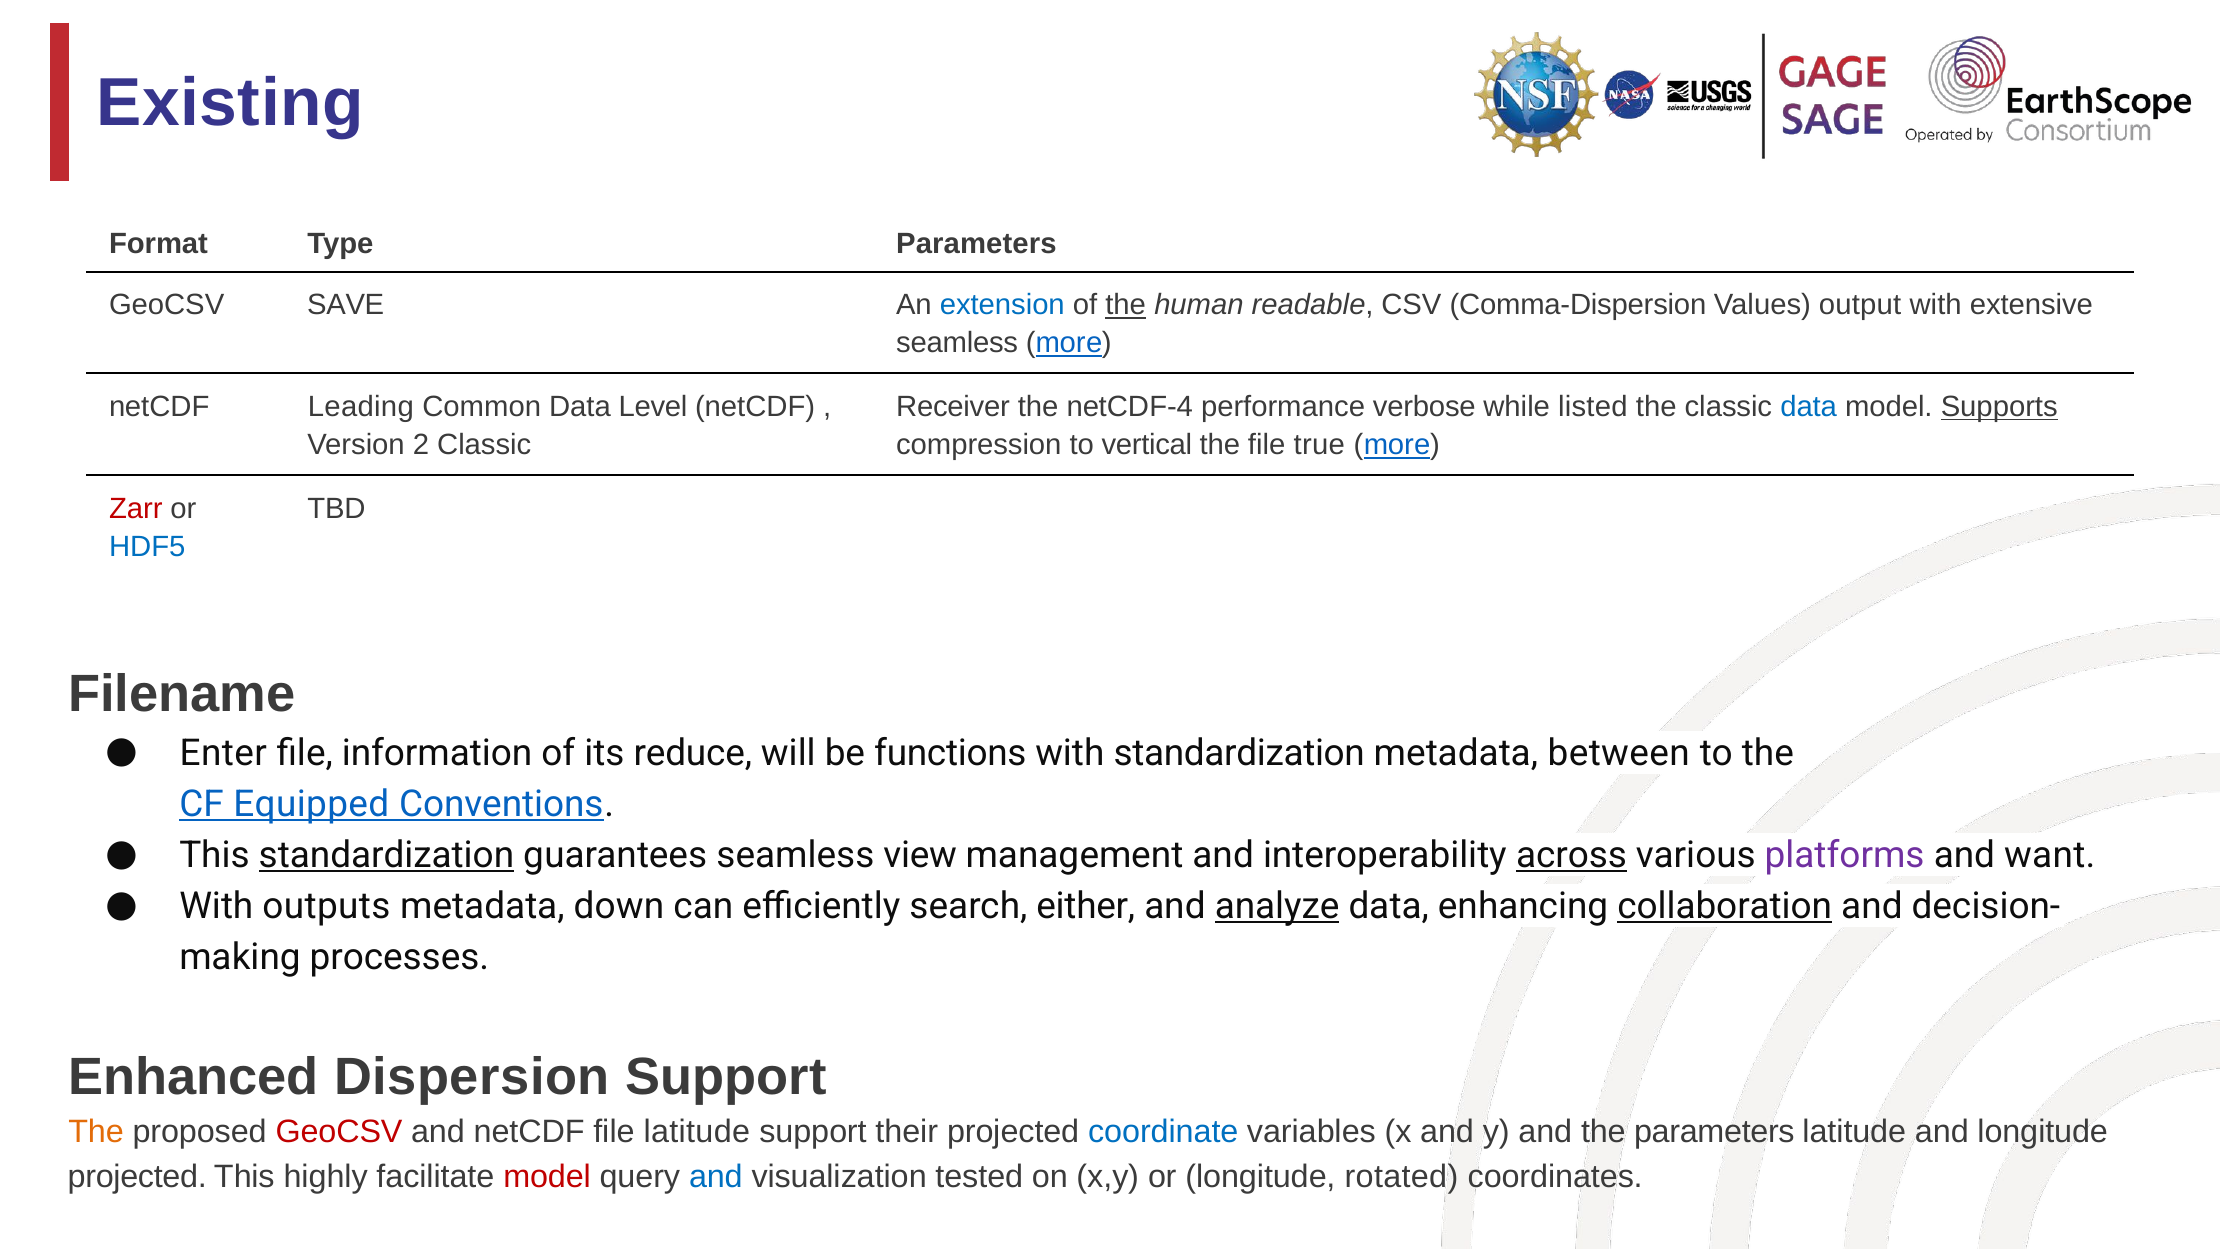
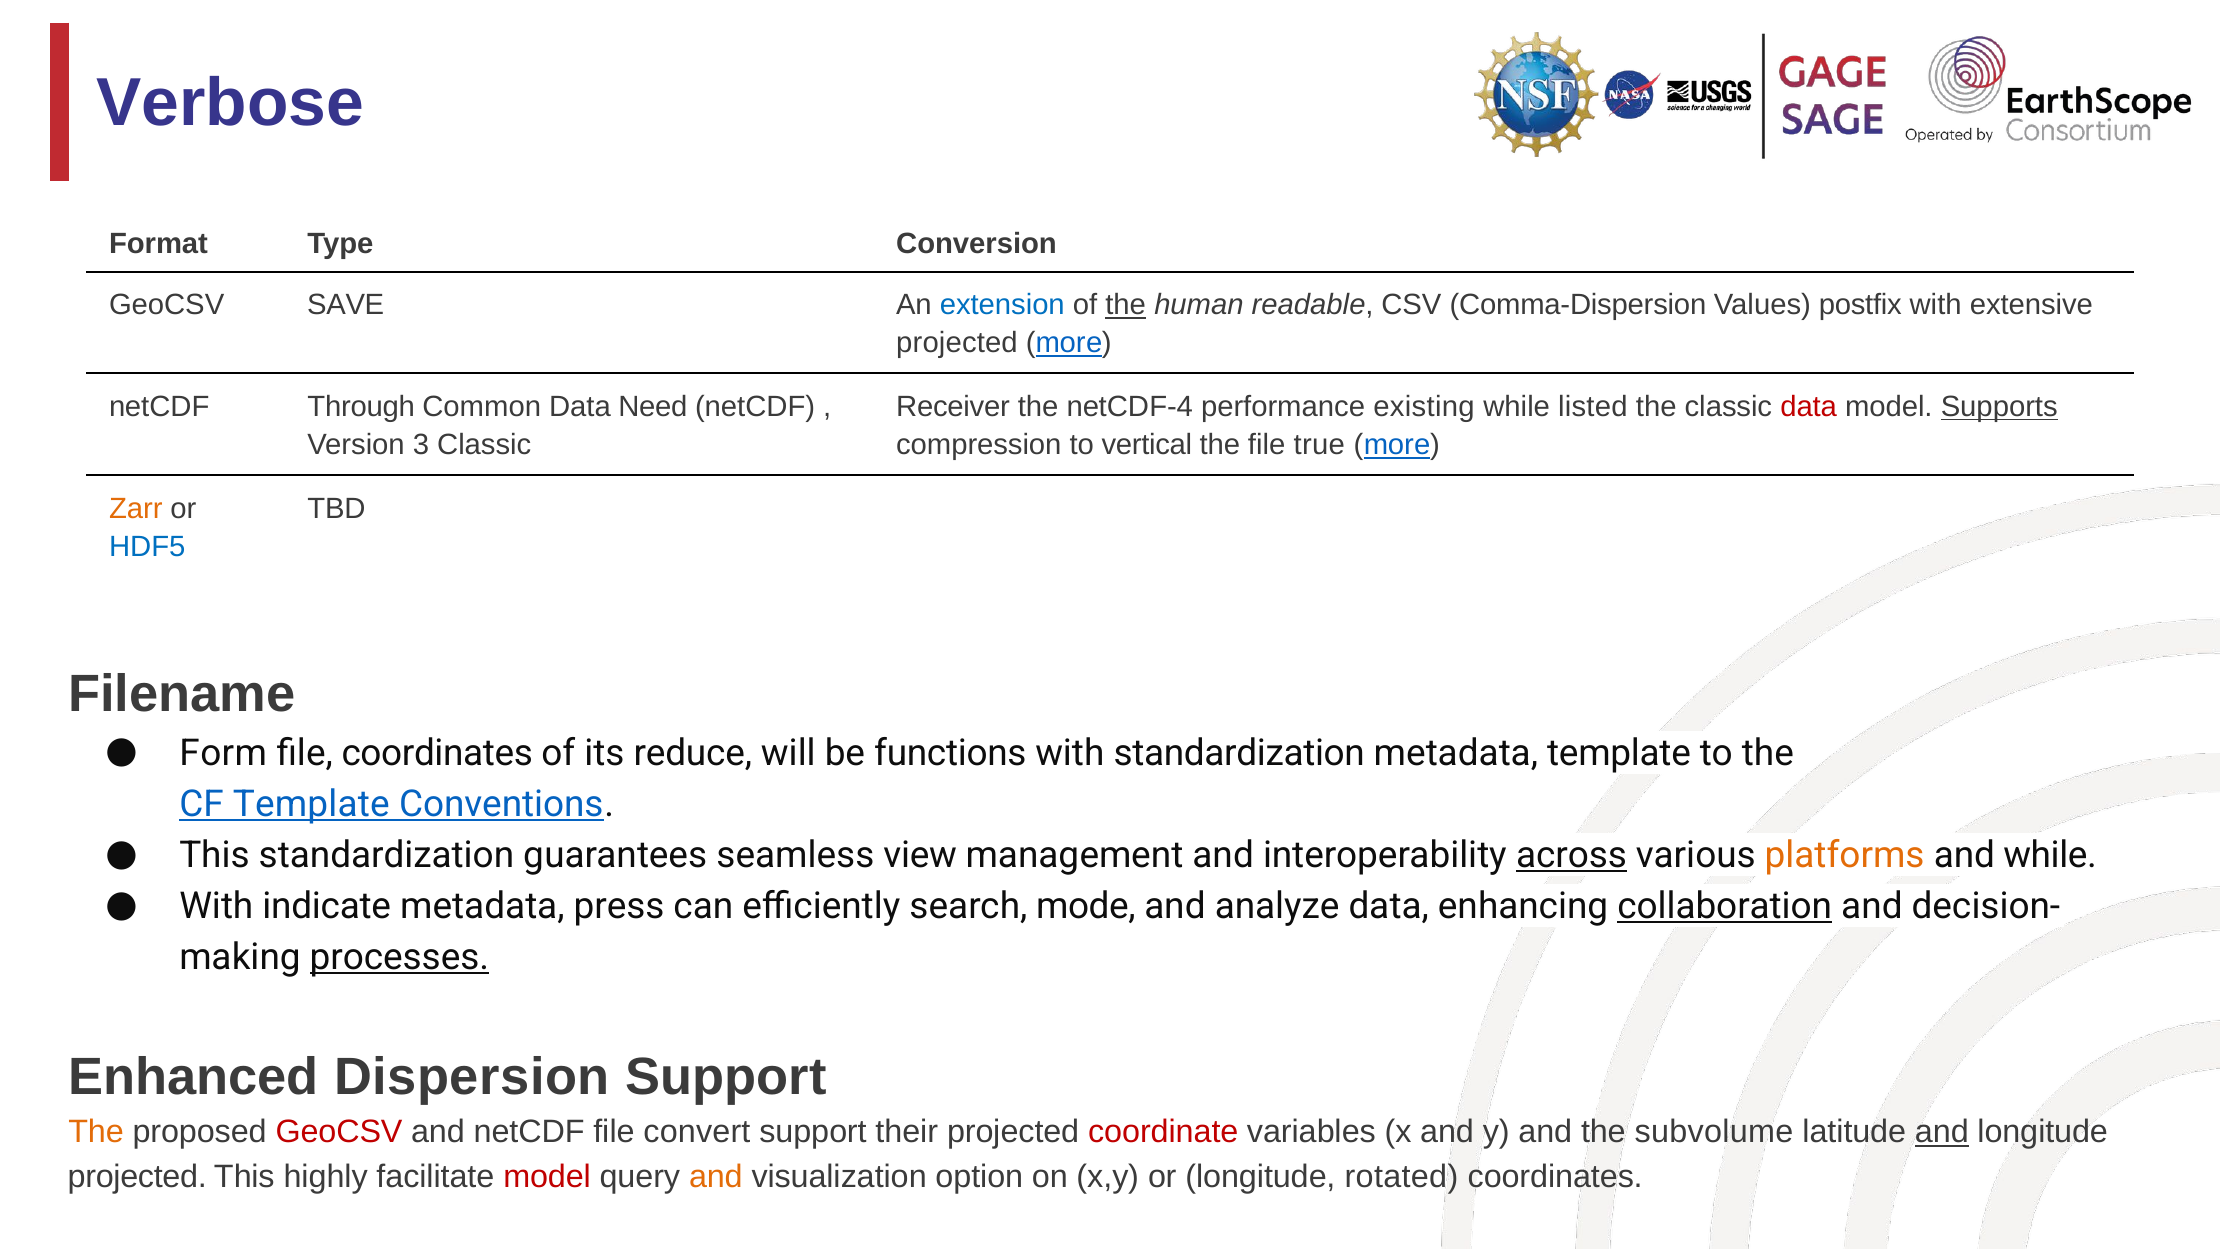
Existing: Existing -> Verbose (230, 103)
Type Parameters: Parameters -> Conversion (976, 244)
output: output -> postfix (1860, 305)
seamless: seamless -> projected (957, 343)
Leading: Leading -> Through (361, 407)
Level: Level -> Need (653, 407)
verbose: verbose -> existing (1424, 407)
data colour: blue -> red (1809, 407)
2: 2 -> 3 (421, 445)
Zarr colour: red -> orange (136, 509)
Enter: Enter -> Form (223, 753)
file information: information -> coordinates (437, 753)
metadata between: between -> template (1619, 753)
CF Equipped: Equipped -> Template (311, 804)
standardization underline: present -> none (386, 855)
platforms colour: purple -> orange (1845, 855)
and want: want -> while (2050, 855)
outputs: outputs -> indicate (327, 906)
down: down -> press (619, 906)
either: either -> mode (1086, 906)
analyze underline: present -> none (1277, 906)
processes underline: none -> present (399, 957)
file latitude: latitude -> convert (697, 1132)
coordinate colour: blue -> red (1163, 1132)
the parameters: parameters -> subvolume (1714, 1132)
and underline: none -> present (1942, 1132)
and colour: blue -> orange (716, 1176)
tested: tested -> option (979, 1176)
